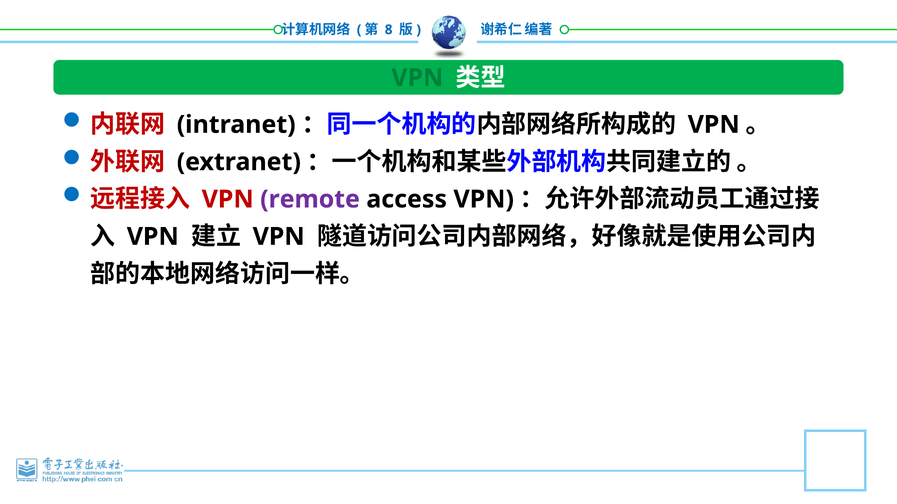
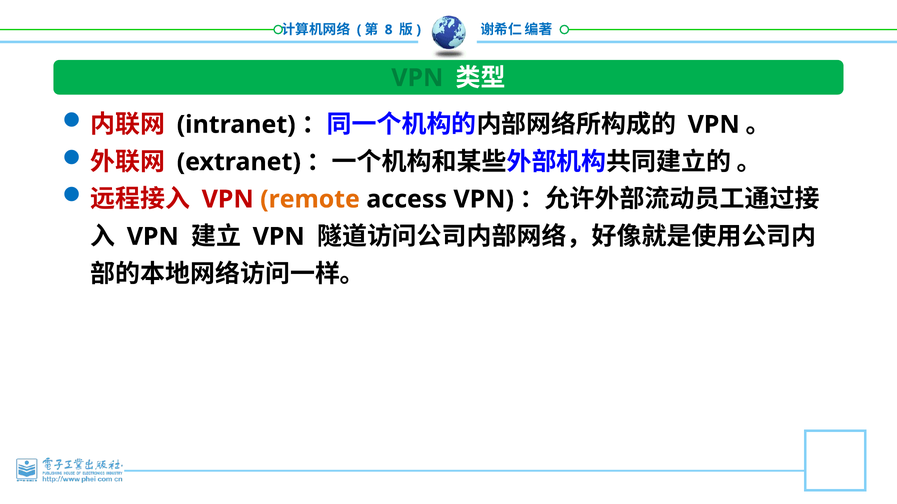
remote colour: purple -> orange (310, 199)
